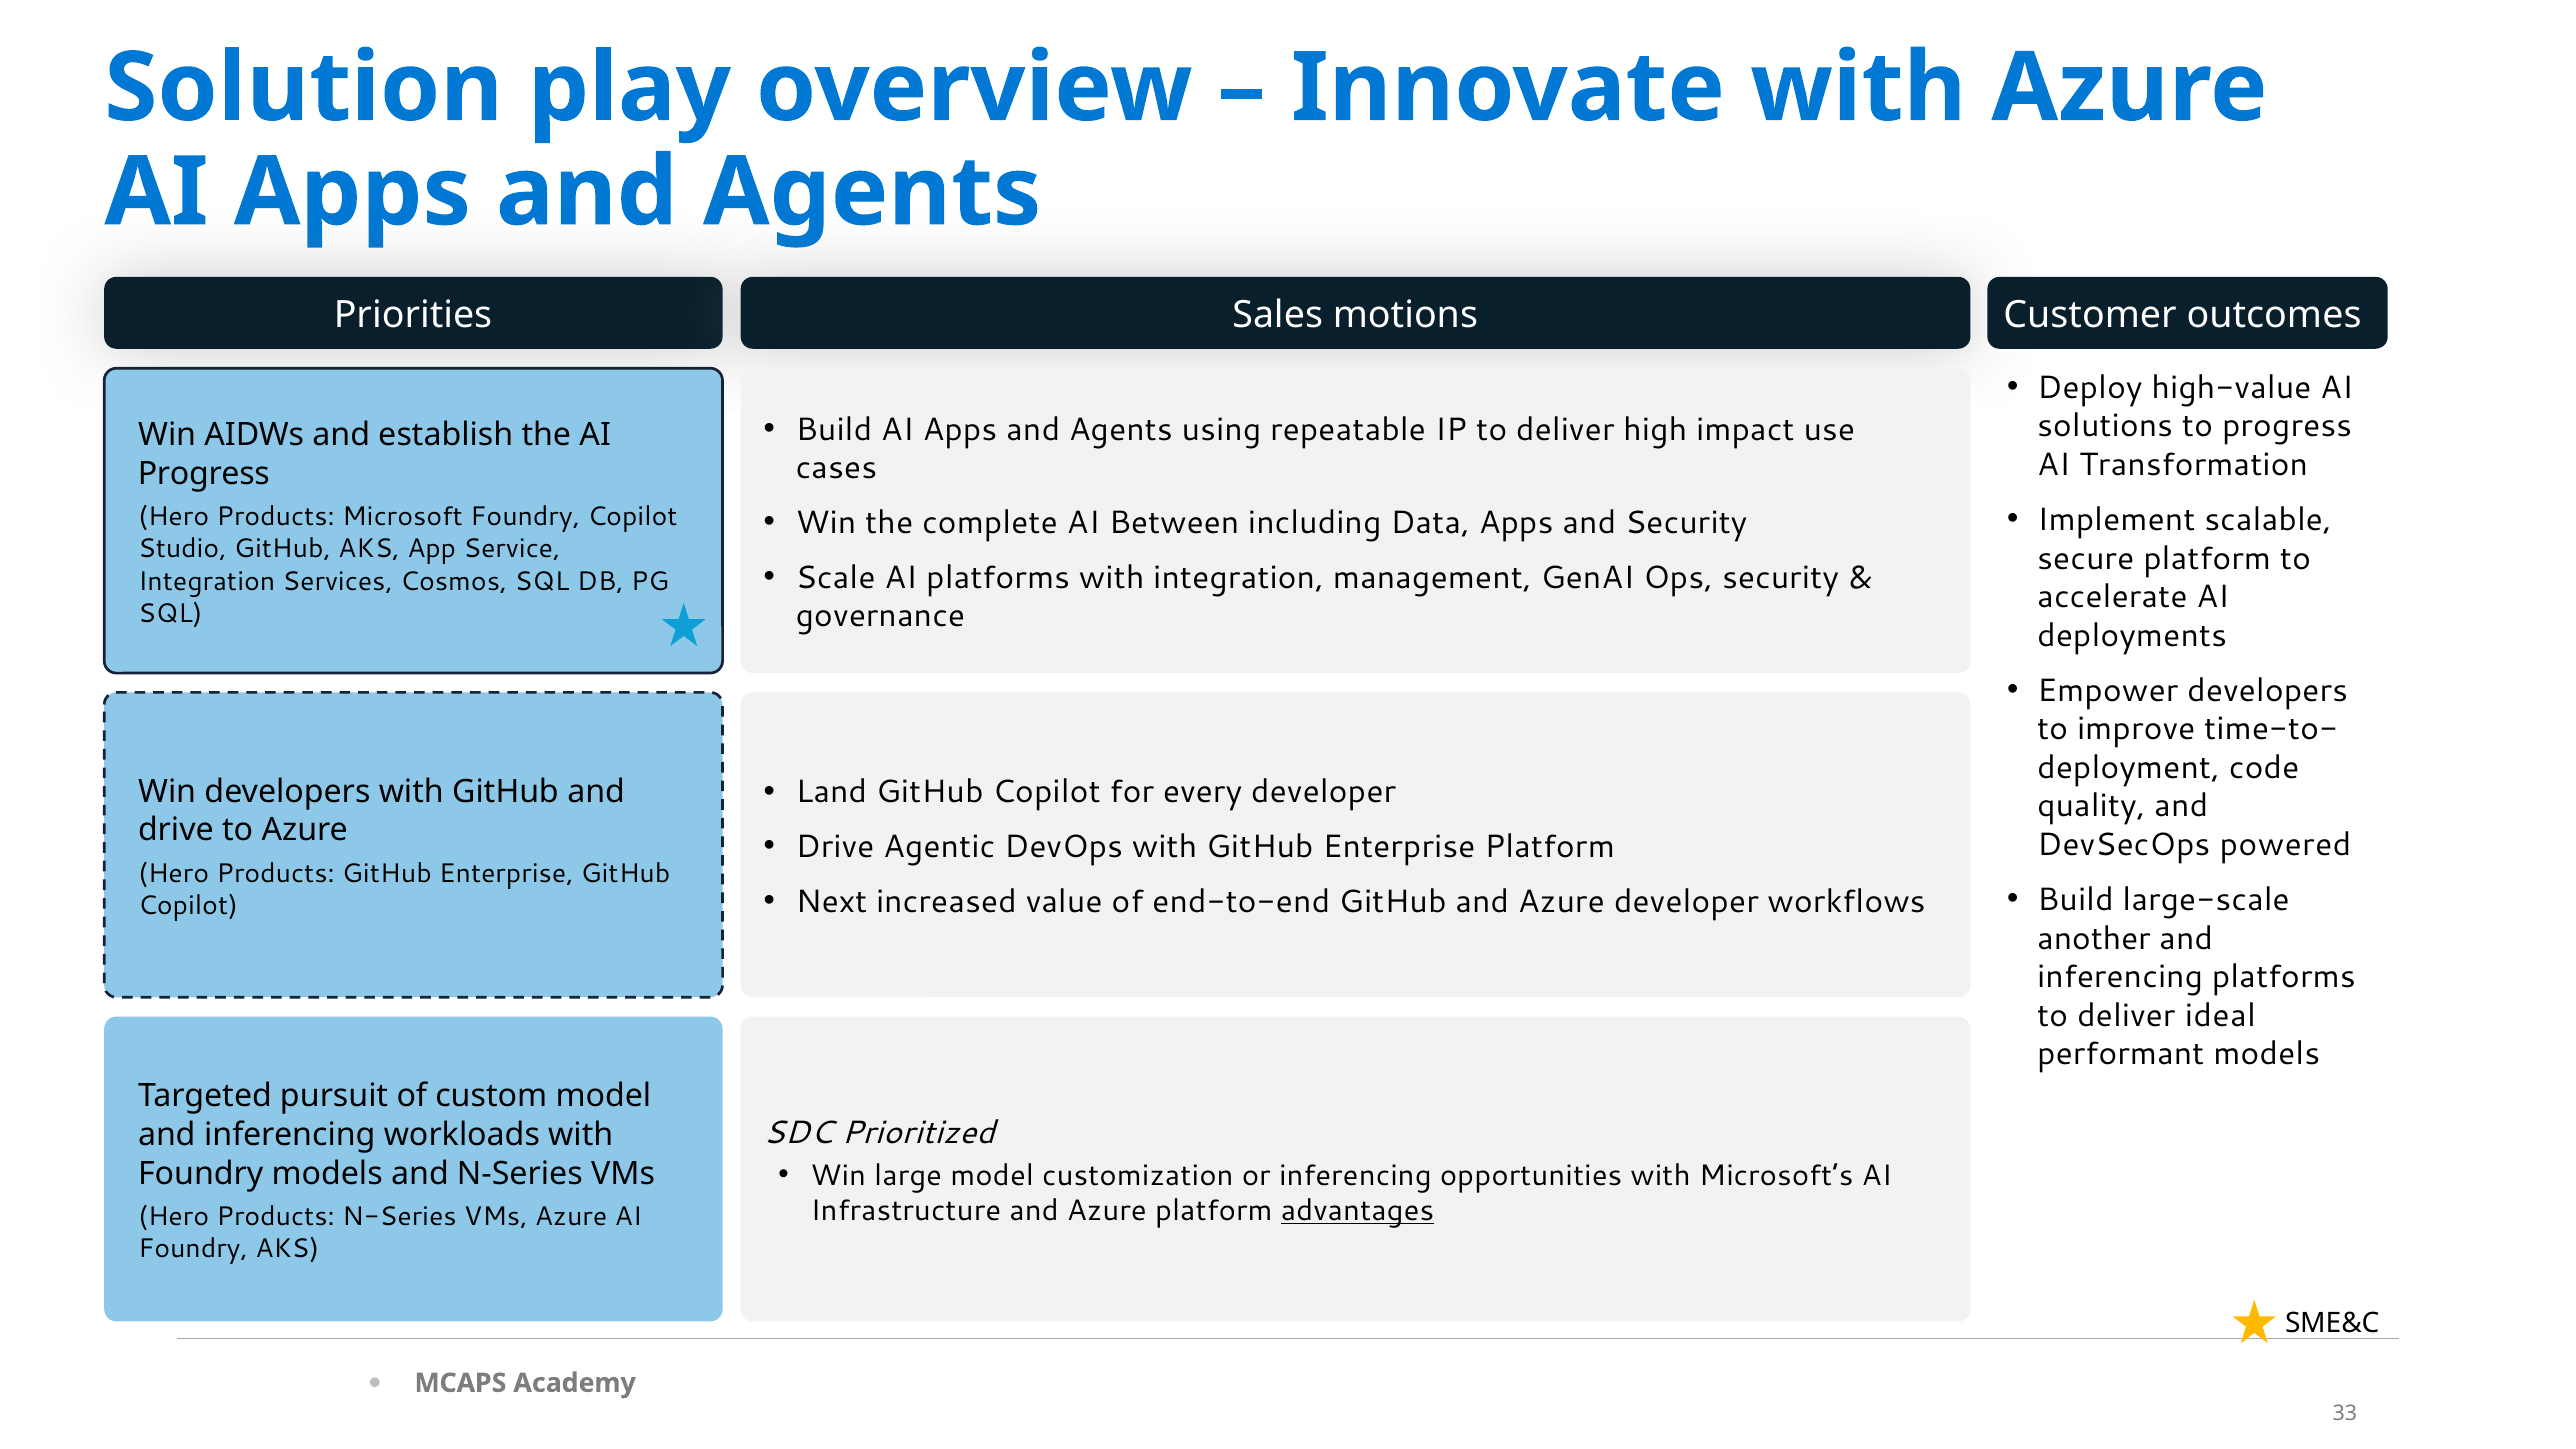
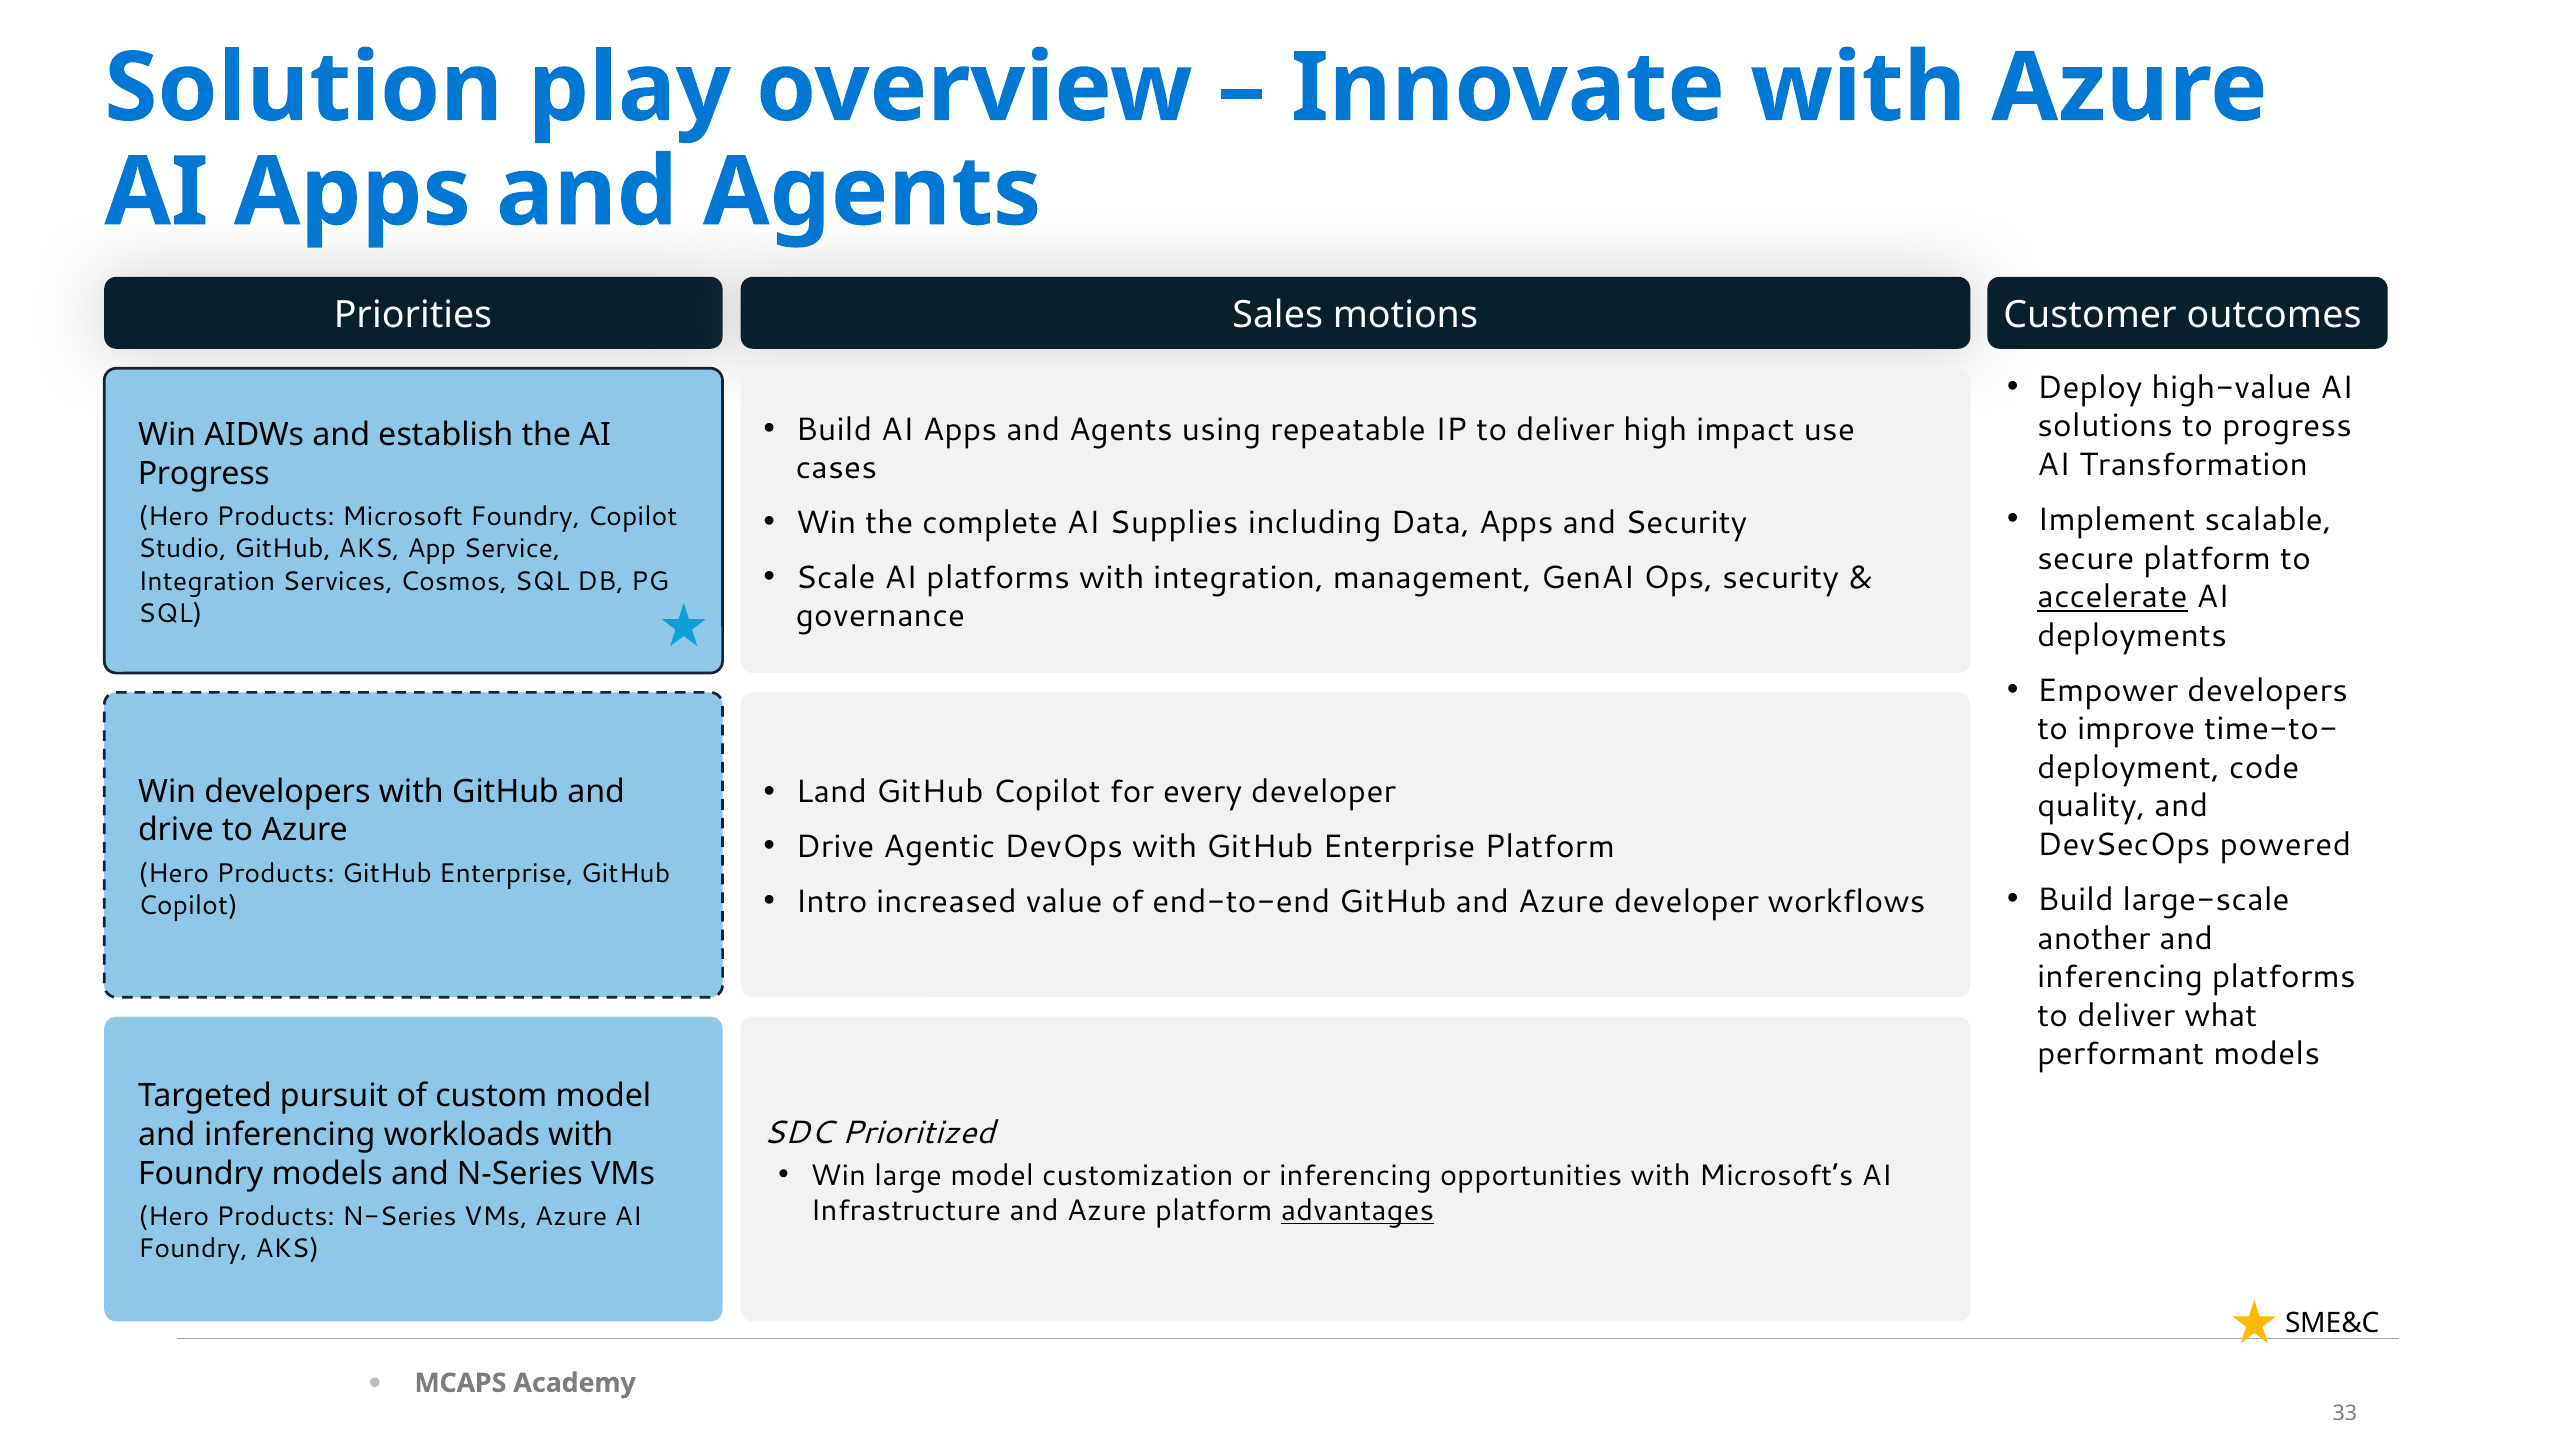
Between: Between -> Supplies (1174, 523)
accelerate underline: none -> present (2112, 597)
Next: Next -> Intro (832, 902)
ideal: ideal -> what (2221, 1016)
